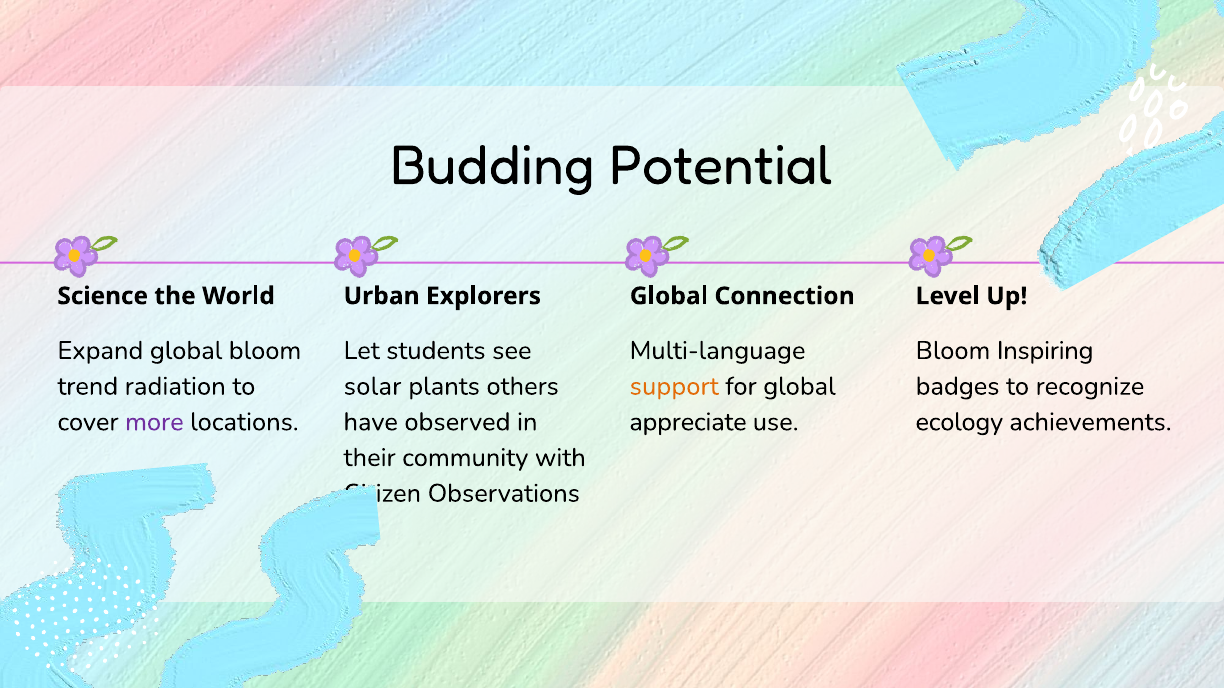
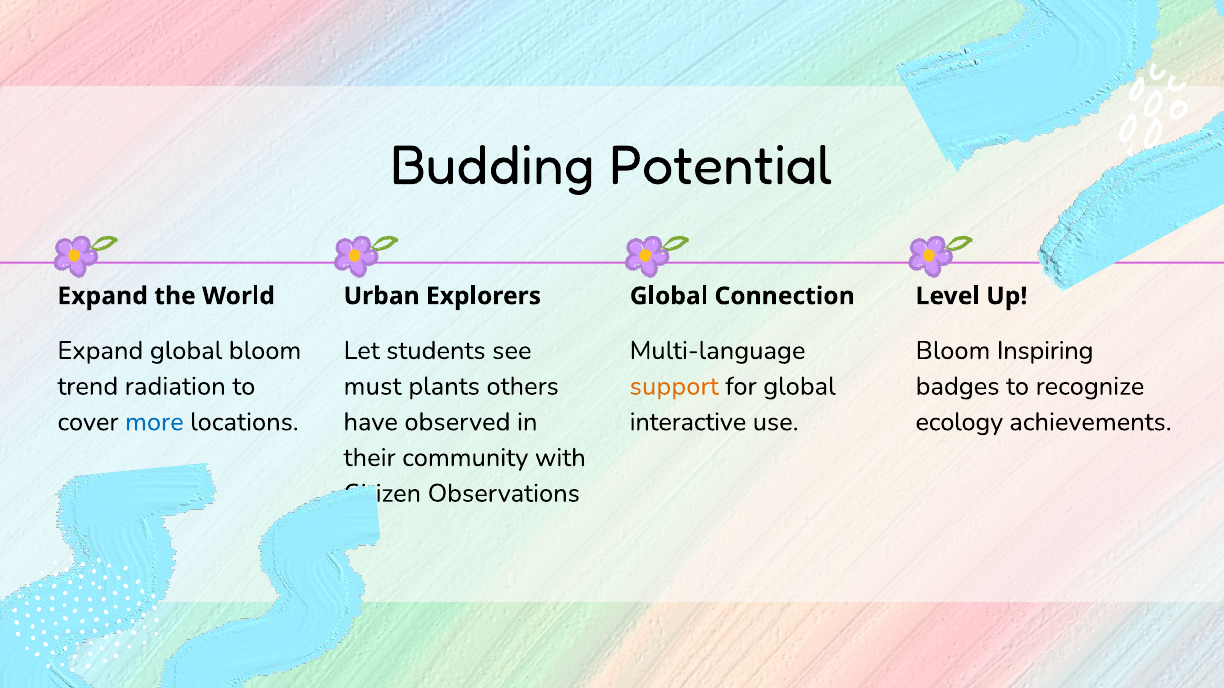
Science: Science -> Expand (103, 296)
solar: solar -> must (373, 387)
more colour: purple -> blue (154, 422)
appreciate: appreciate -> interactive (688, 422)
